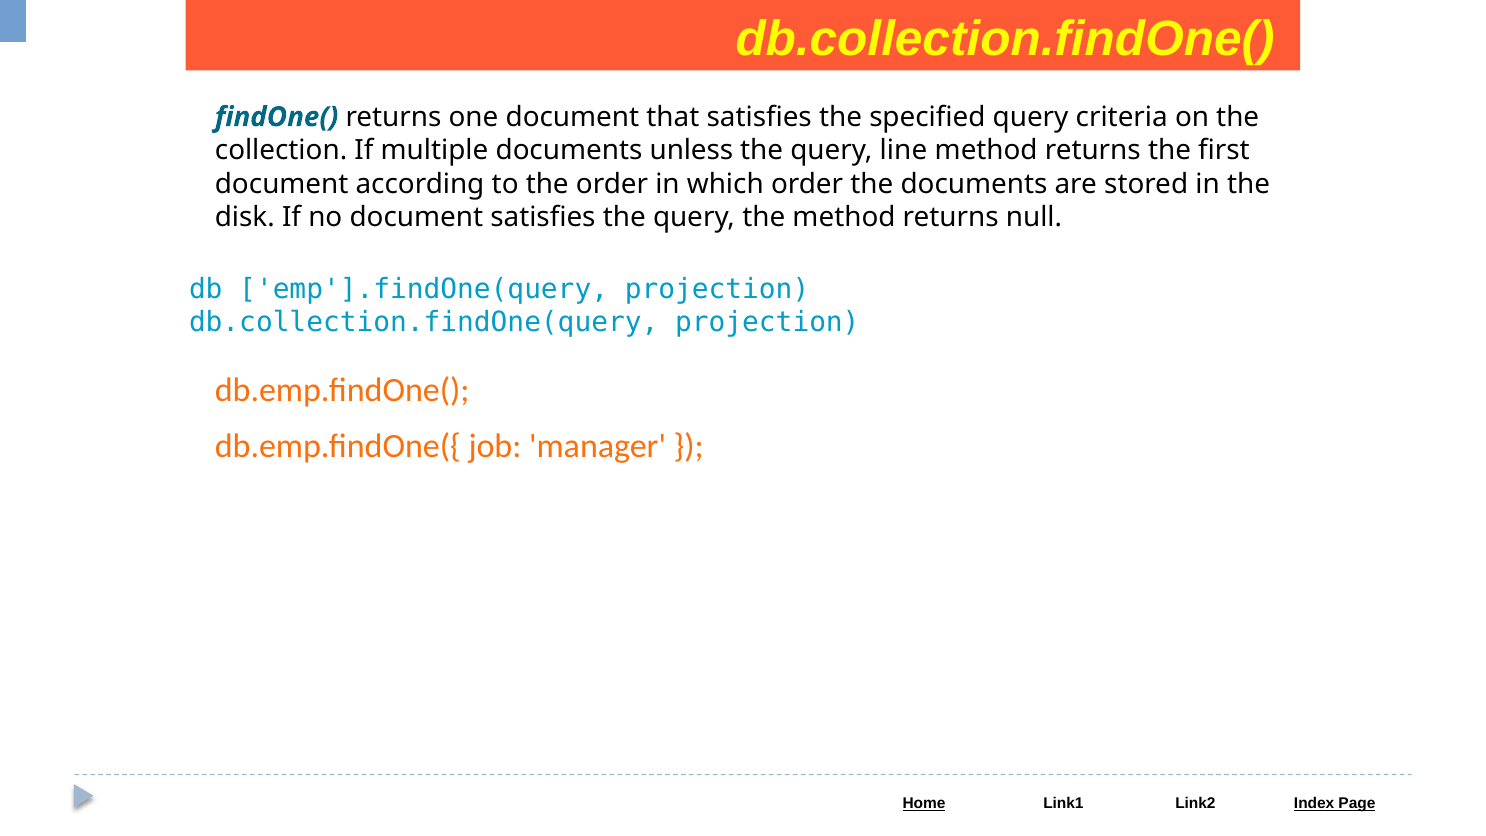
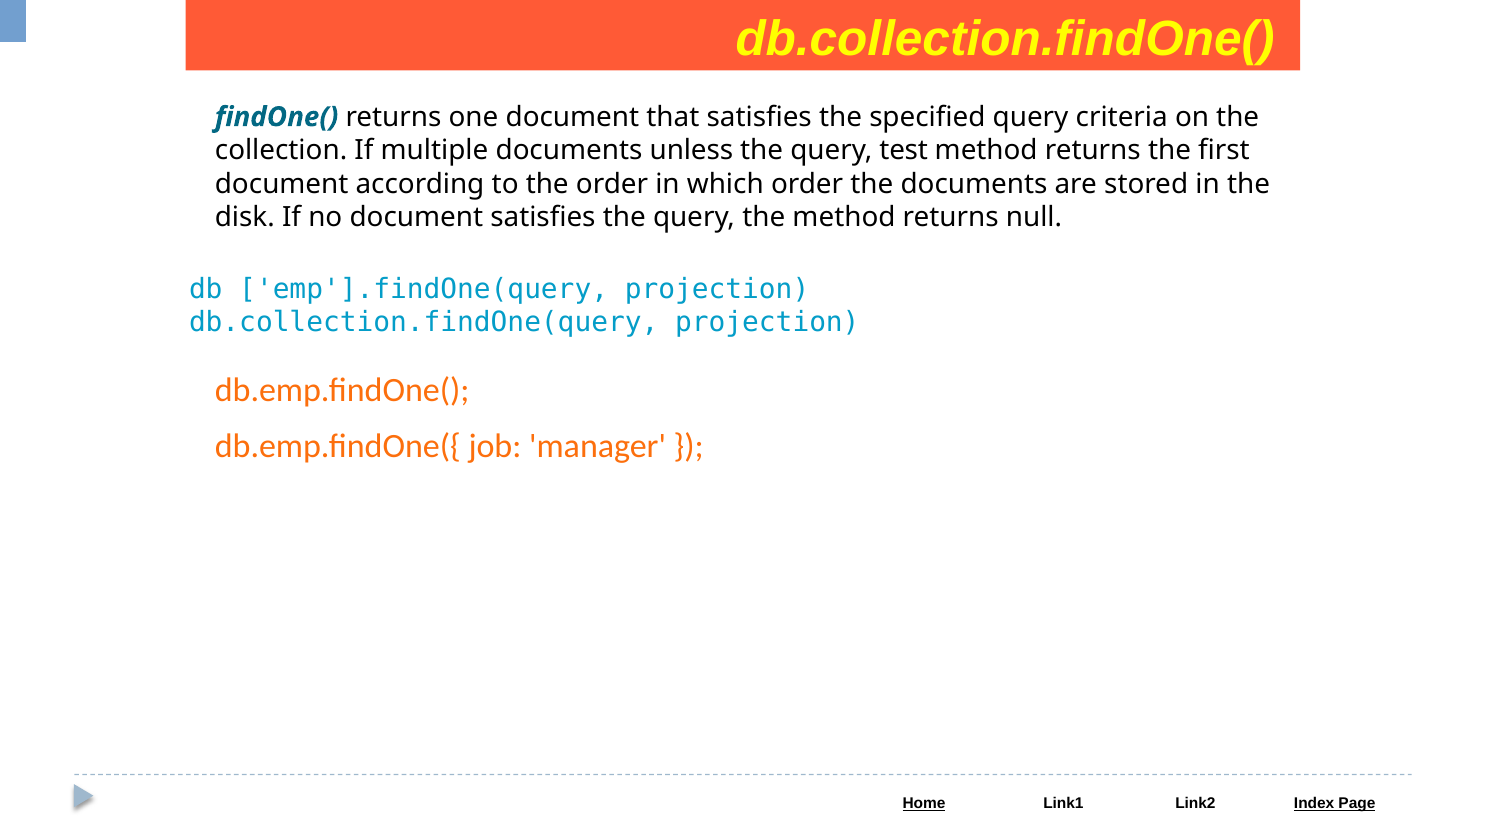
line: line -> test (904, 150)
